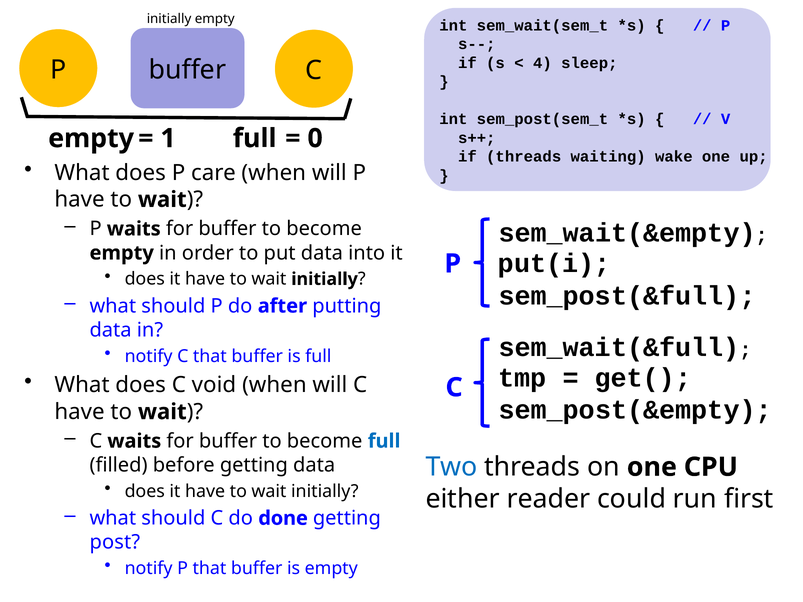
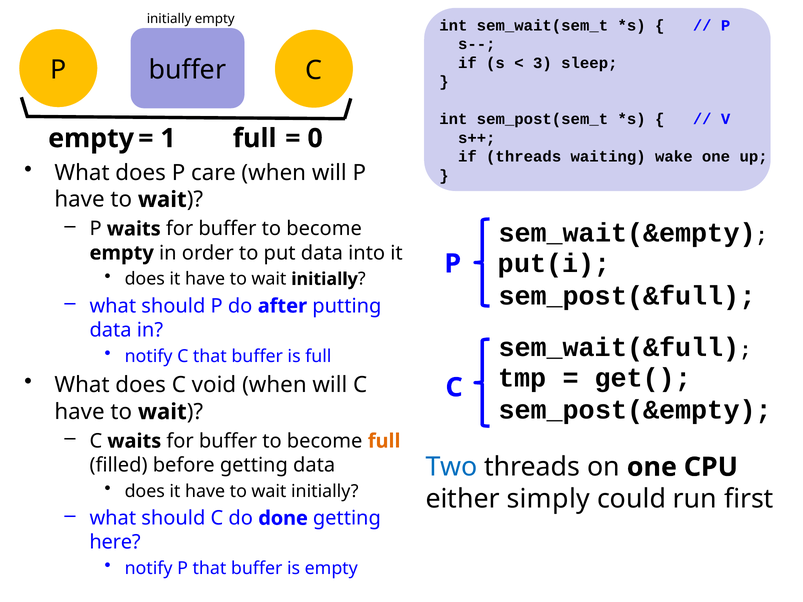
4: 4 -> 3 (542, 63)
full colour: blue -> orange (384, 441)
reader: reader -> simply (548, 499)
post: post -> here (115, 543)
